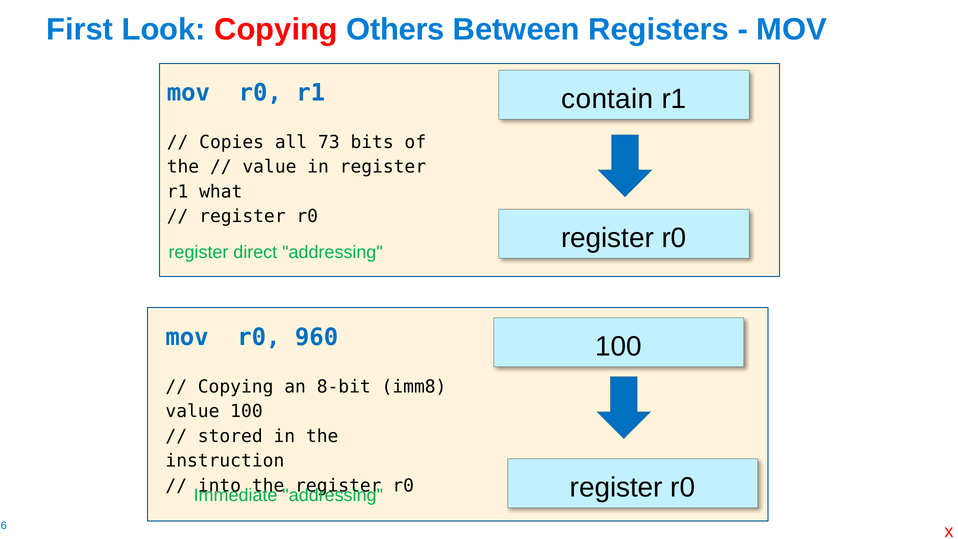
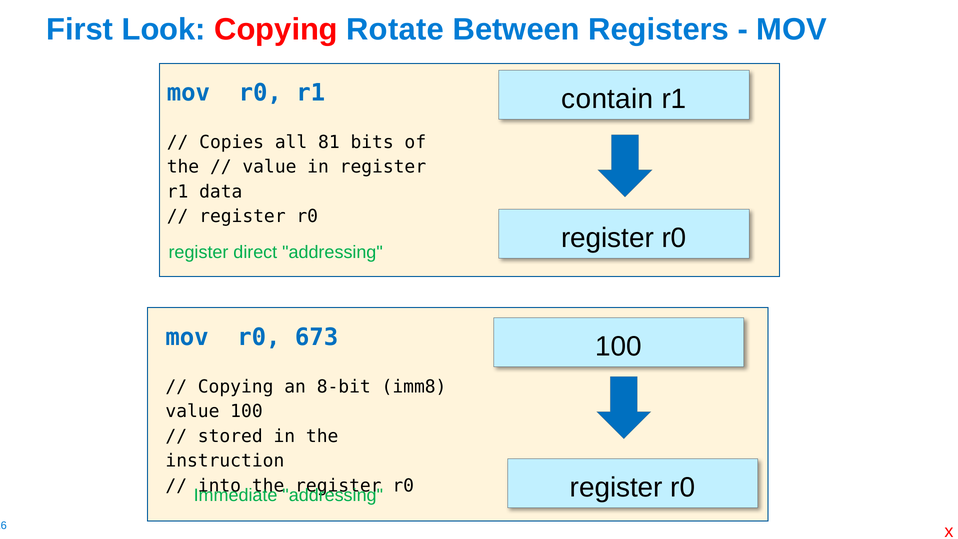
Others: Others -> Rotate (395, 30)
73: 73 -> 81 (329, 142)
what: what -> data (221, 192)
960: 960 -> 673 (317, 337)
